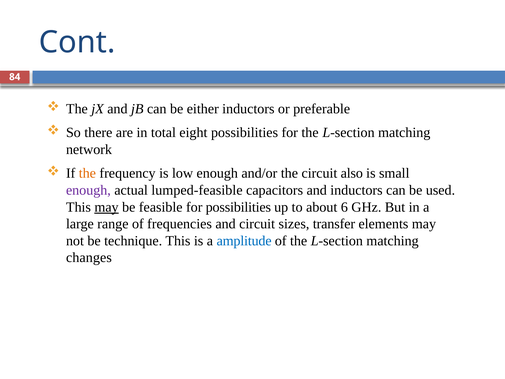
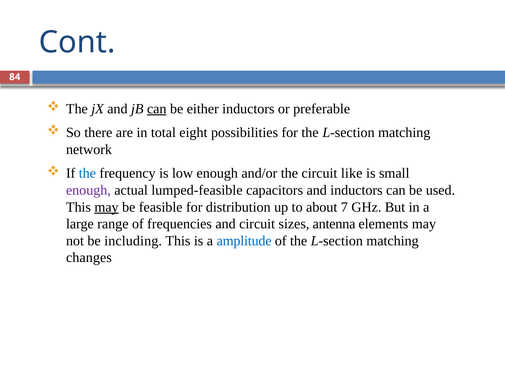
can underline: none -> present (157, 109)
the colour: orange -> blue (87, 173)
also: also -> like (352, 173)
for possibilities: possibilities -> distribution (238, 207)
6: 6 -> 7 (344, 207)
transfer: transfer -> antenna (334, 224)
technique: technique -> including (133, 241)
